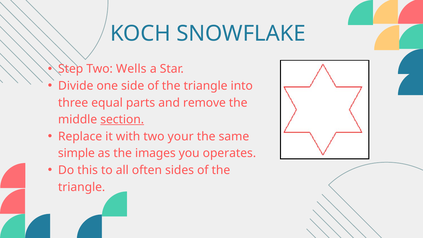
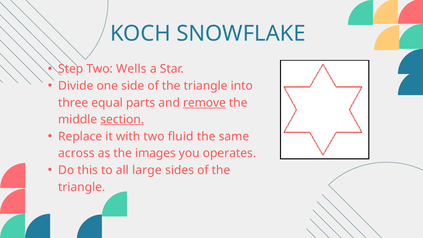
remove underline: none -> present (204, 103)
your: your -> fluid (181, 136)
simple: simple -> across (76, 153)
often: often -> large (147, 170)
